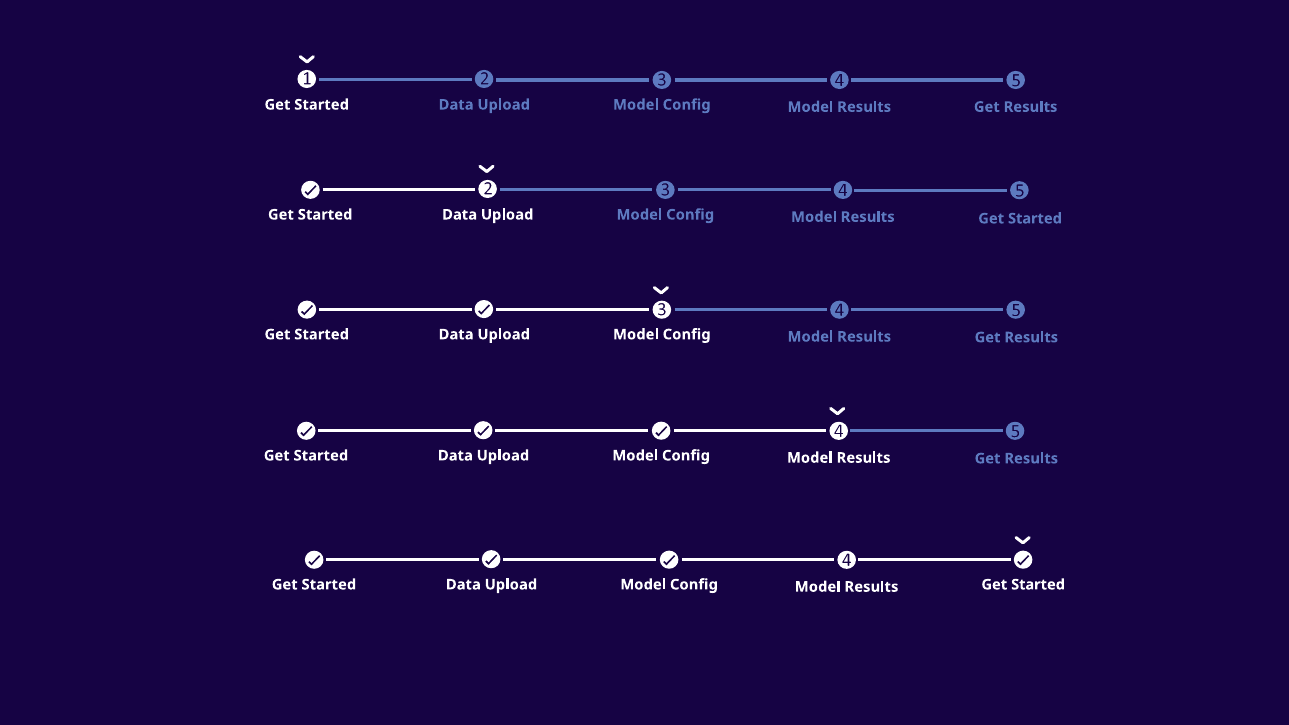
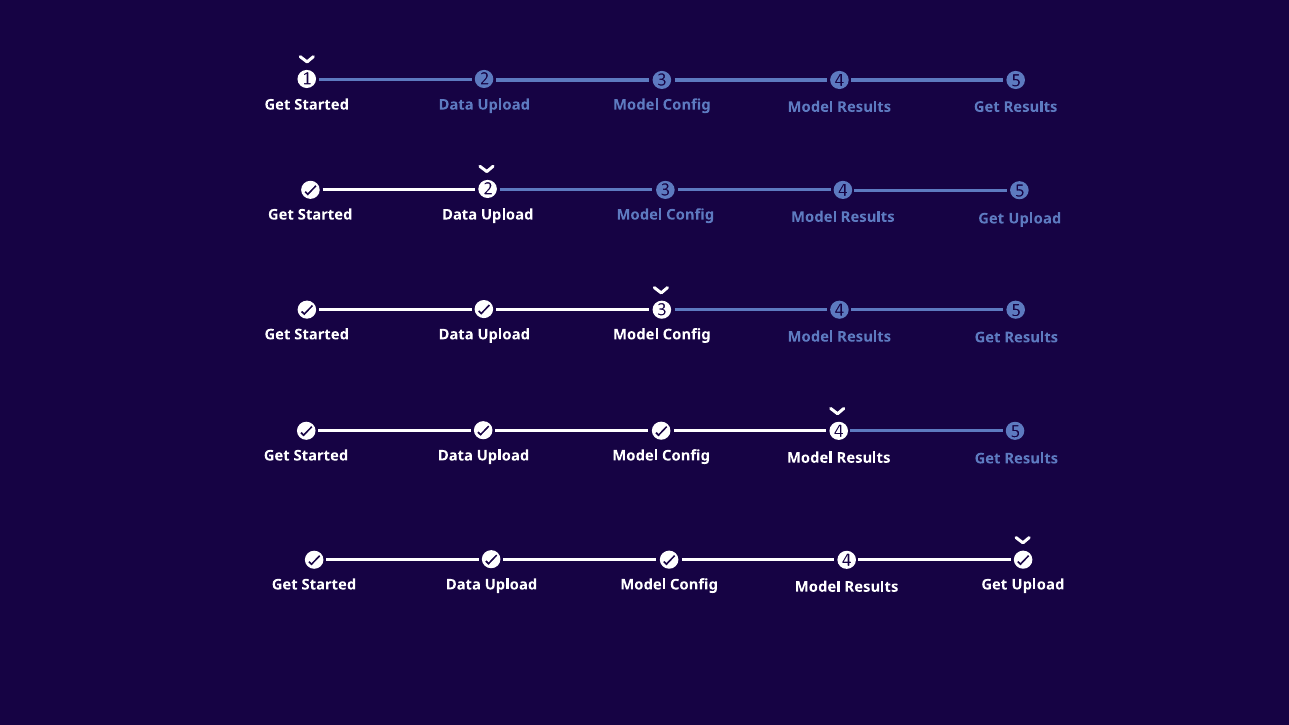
Started: Started -> Upload (1035, 219)
Started: Started -> Upload (1038, 585)
